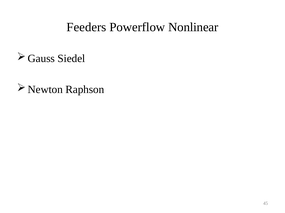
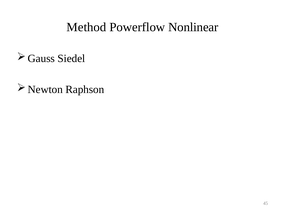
Feeders: Feeders -> Method (86, 27)
